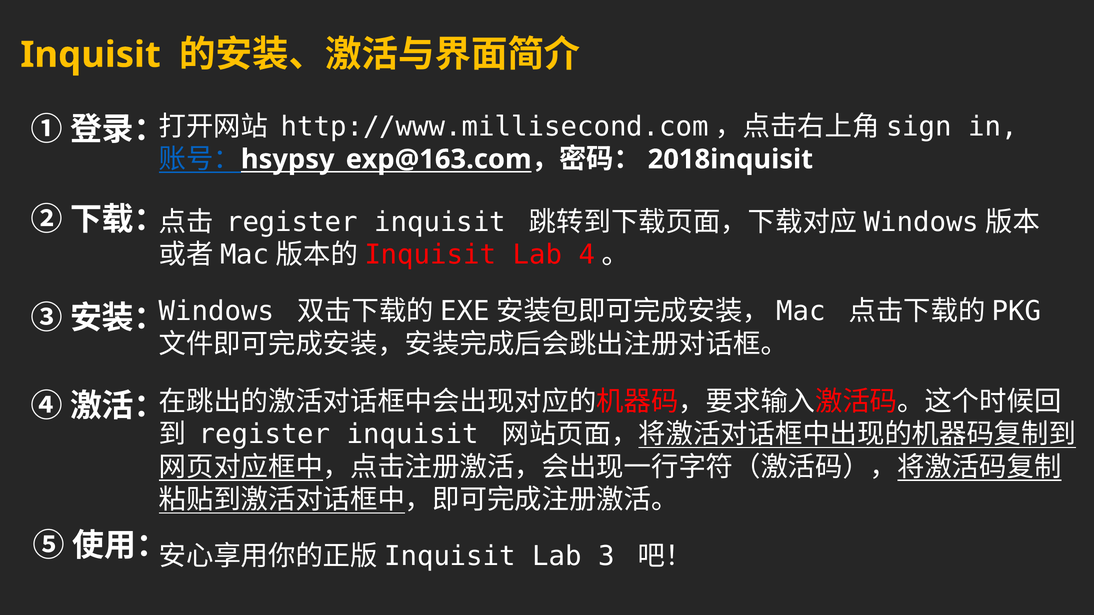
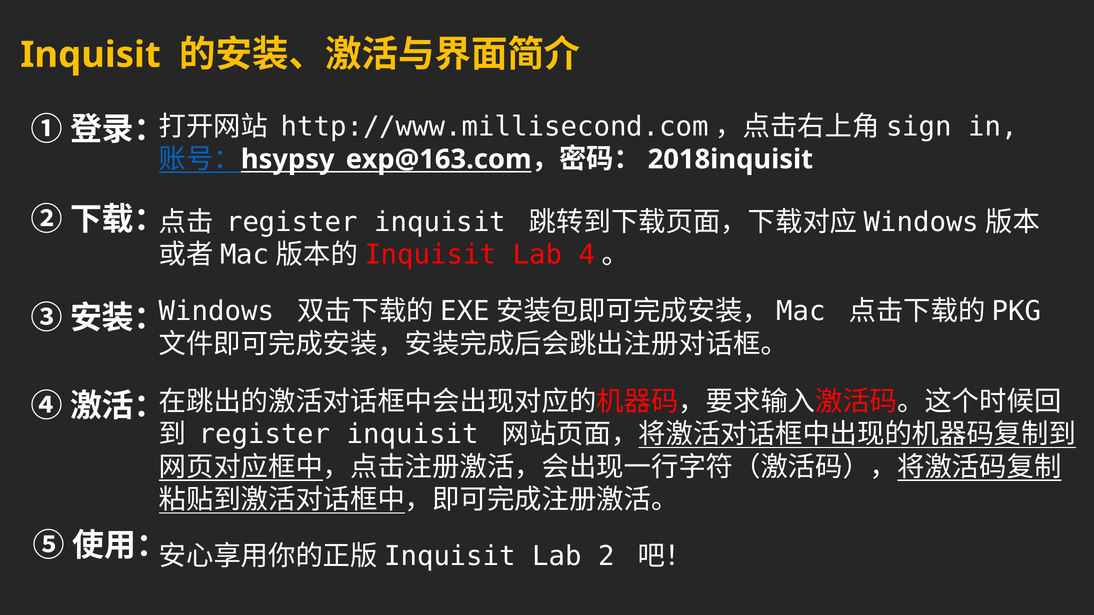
3: 3 -> 2 (606, 557)
